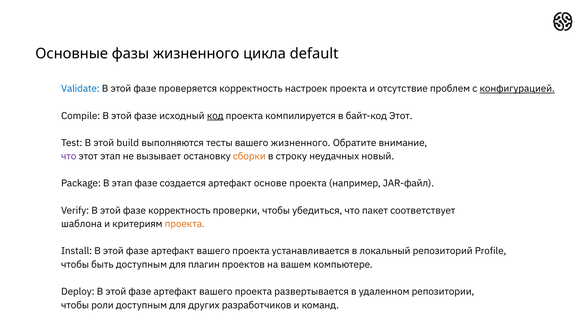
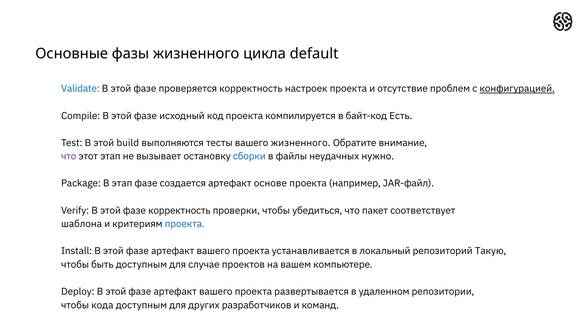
код underline: present -> none (215, 116)
байт-код Этот: Этот -> Есть (401, 116)
сборки colour: orange -> blue (249, 156)
строку: строку -> файлы (291, 156)
новый: новый -> нужно (378, 156)
проекта colour: orange -> blue (185, 224)
Profile: Profile -> Такую (491, 251)
плагин: плагин -> случае (204, 264)
роли: роли -> кода (102, 305)
